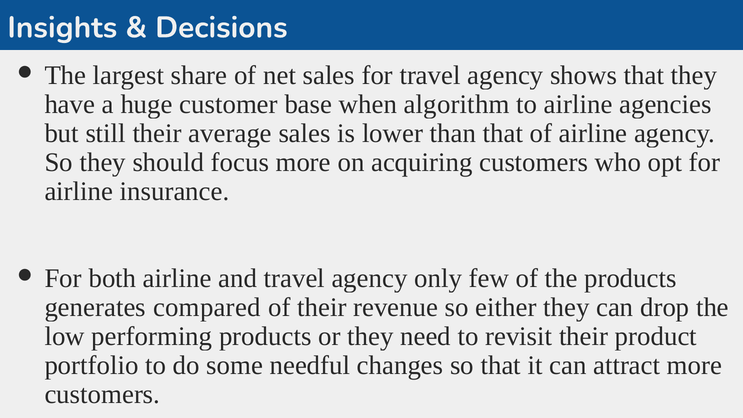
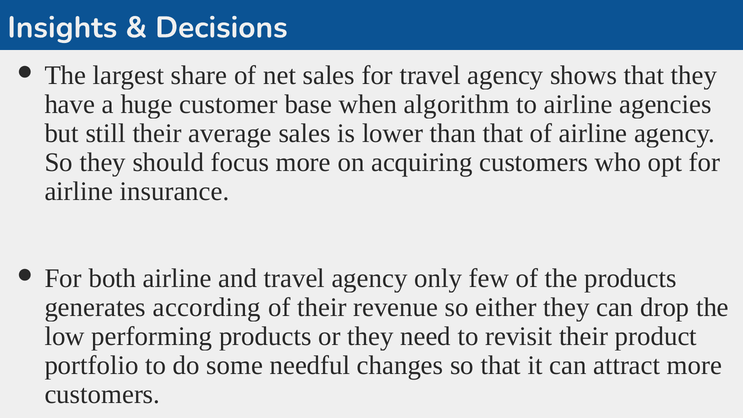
compared: compared -> according (207, 307)
